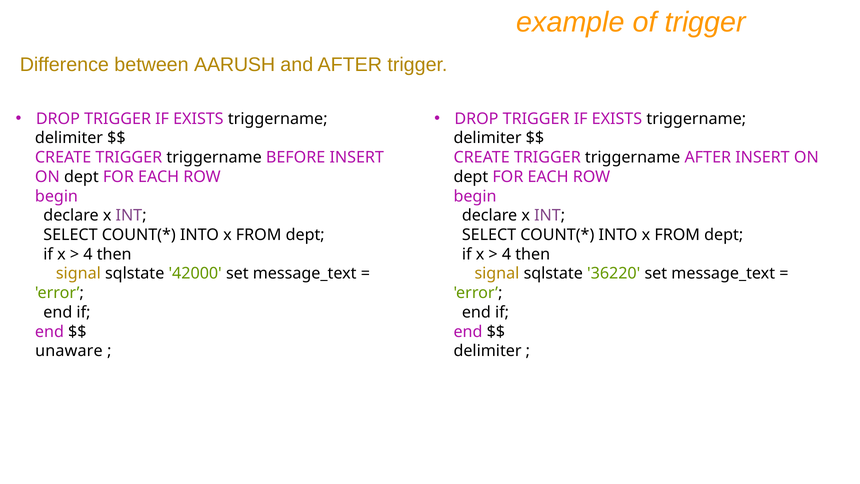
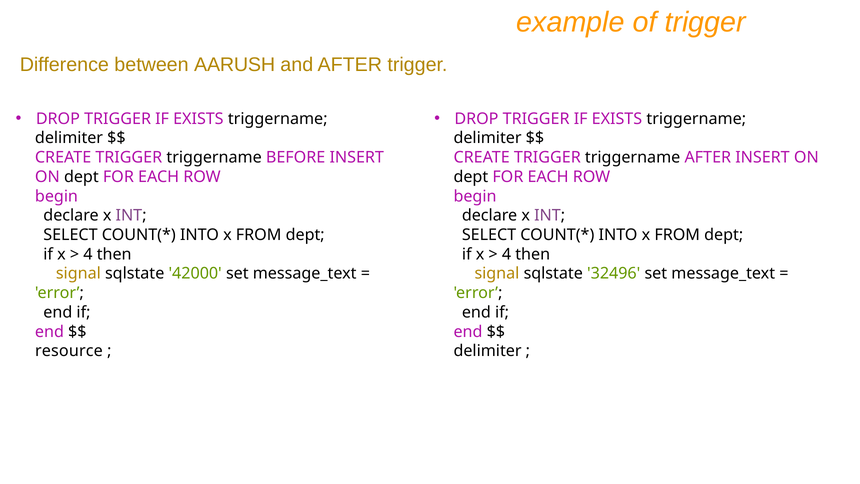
36220: 36220 -> 32496 (614, 273)
unaware: unaware -> resource (69, 351)
